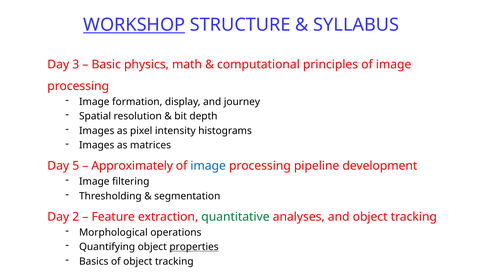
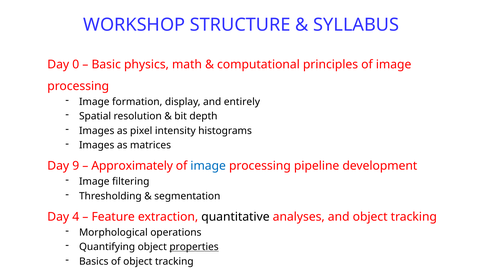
WORKSHOP underline: present -> none (134, 25)
3: 3 -> 0 (76, 65)
journey: journey -> entirely (242, 102)
5: 5 -> 9 (76, 166)
2: 2 -> 4 (76, 217)
quantitative colour: green -> black (235, 217)
